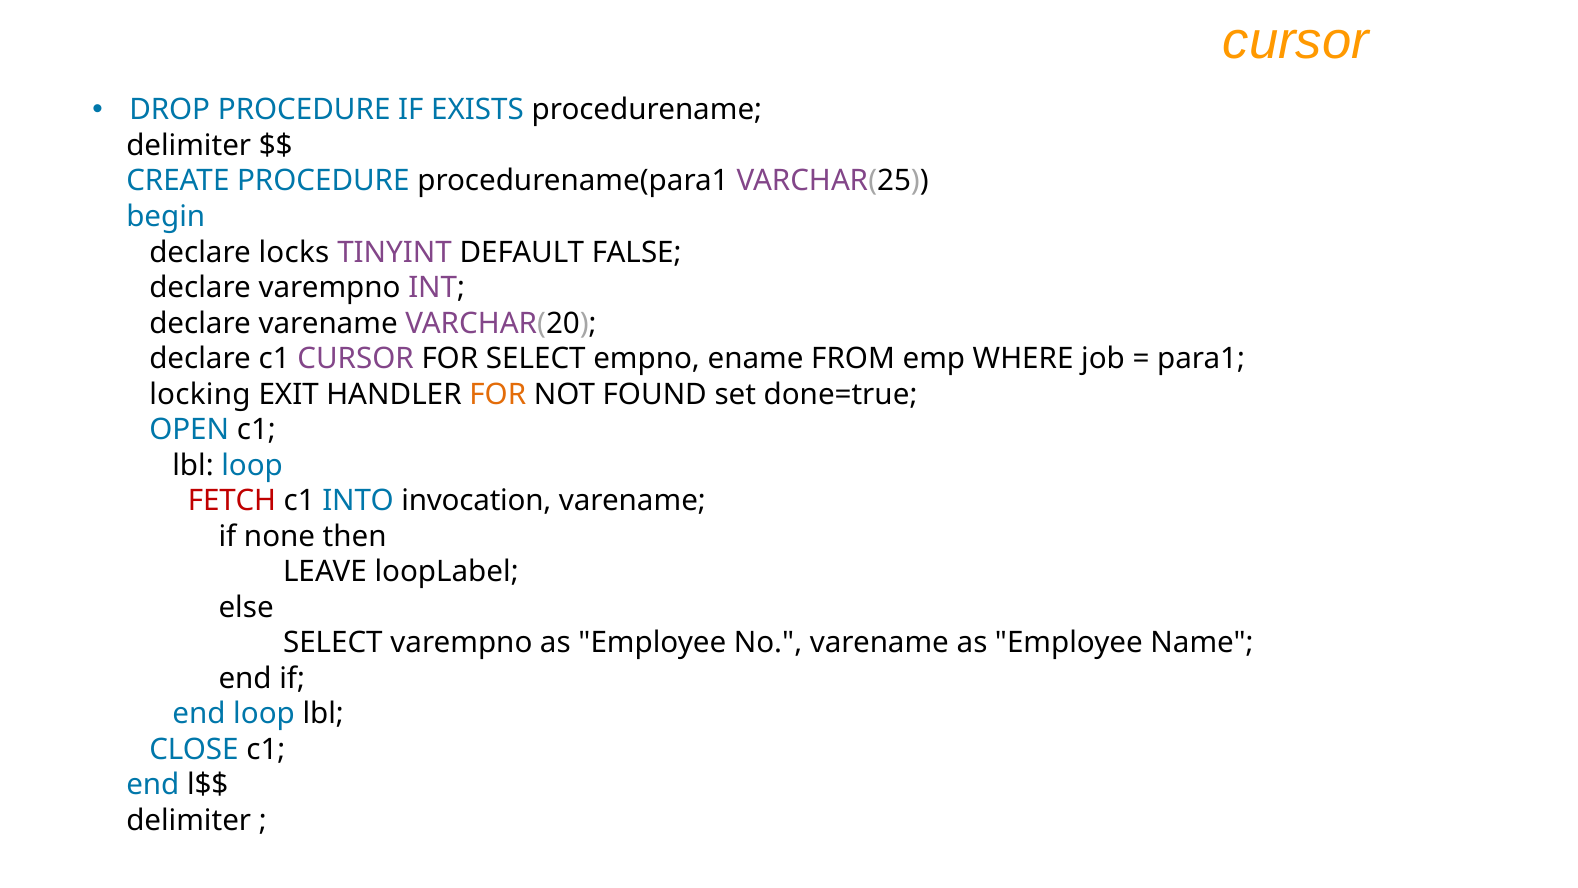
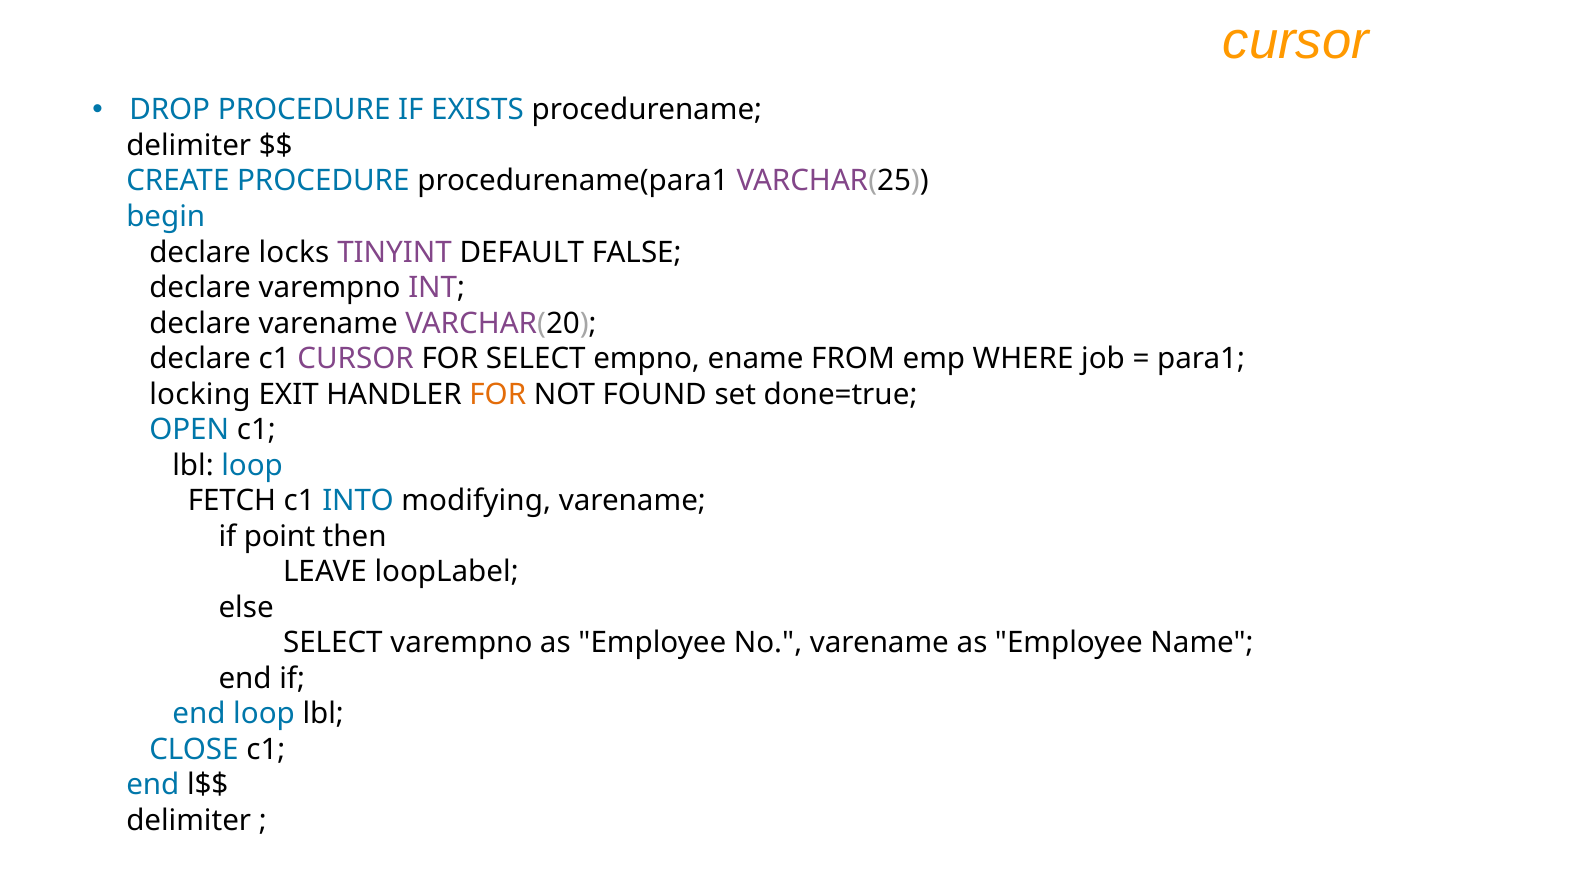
FETCH colour: red -> black (232, 501)
invocation: invocation -> modifying (476, 501)
none: none -> point (280, 536)
